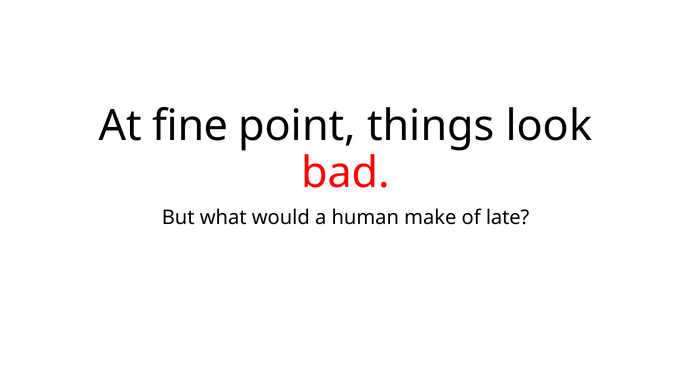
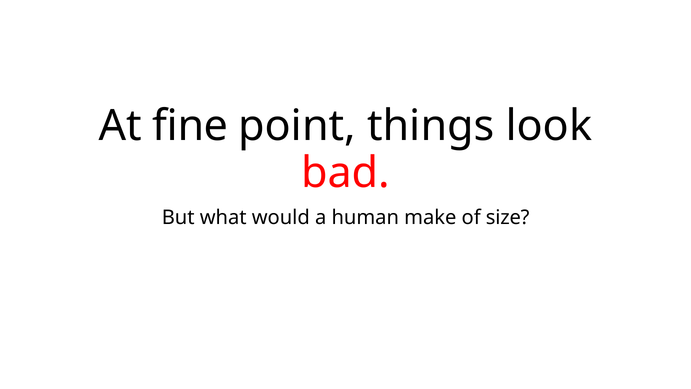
late: late -> size (508, 217)
